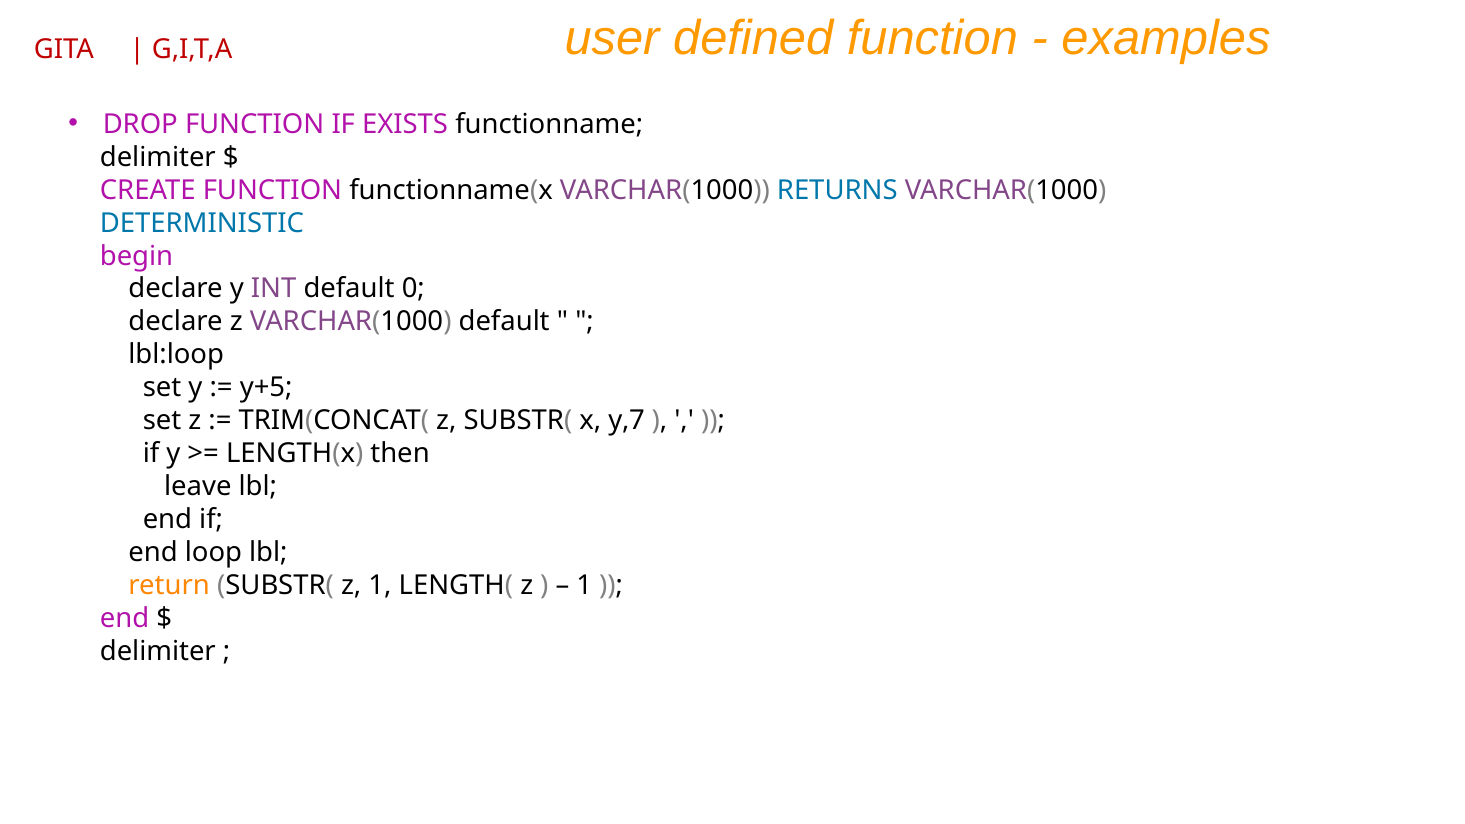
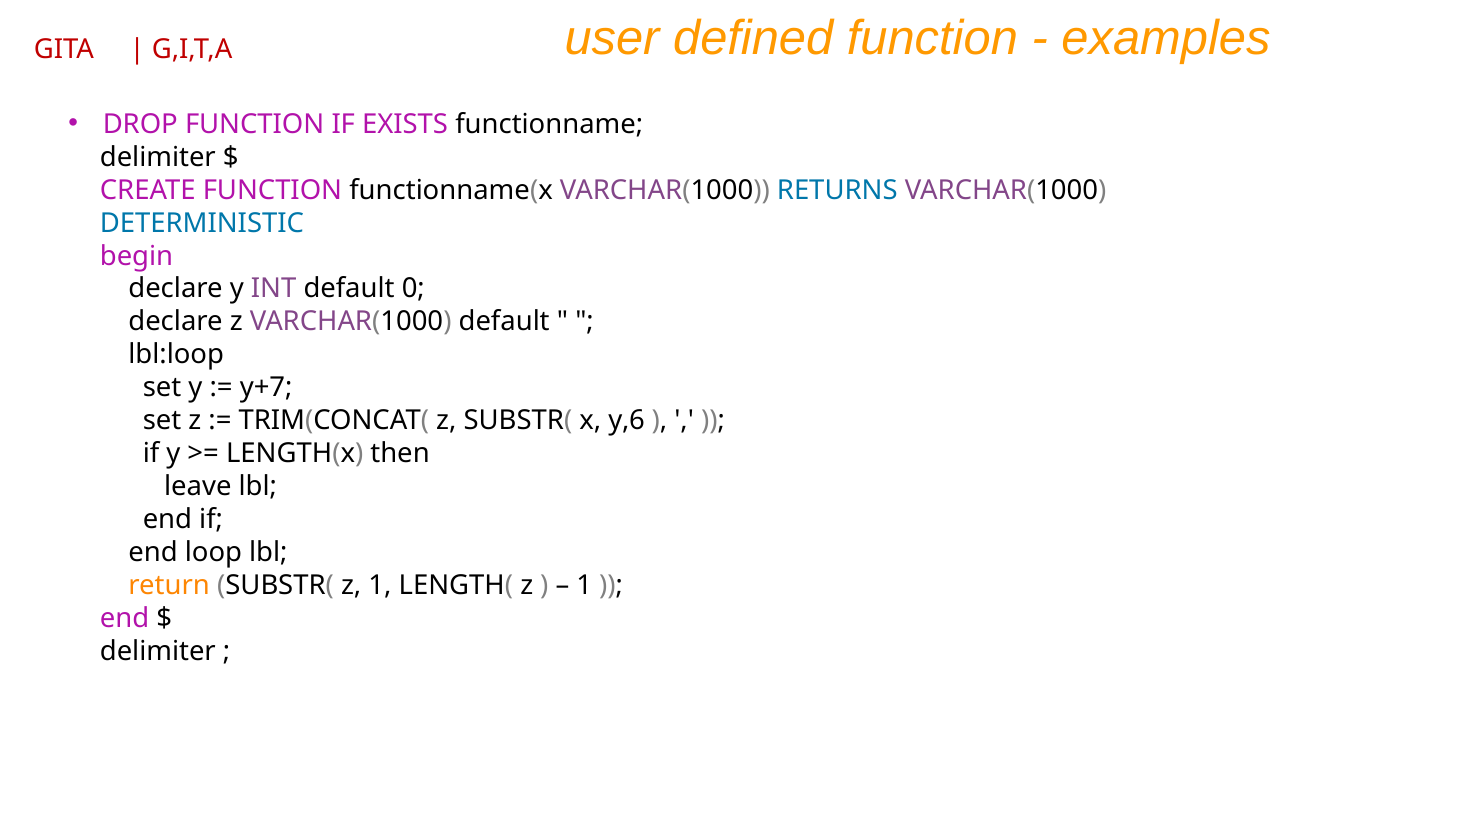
y+5: y+5 -> y+7 (266, 388)
y,7: y,7 -> y,6 (627, 421)
